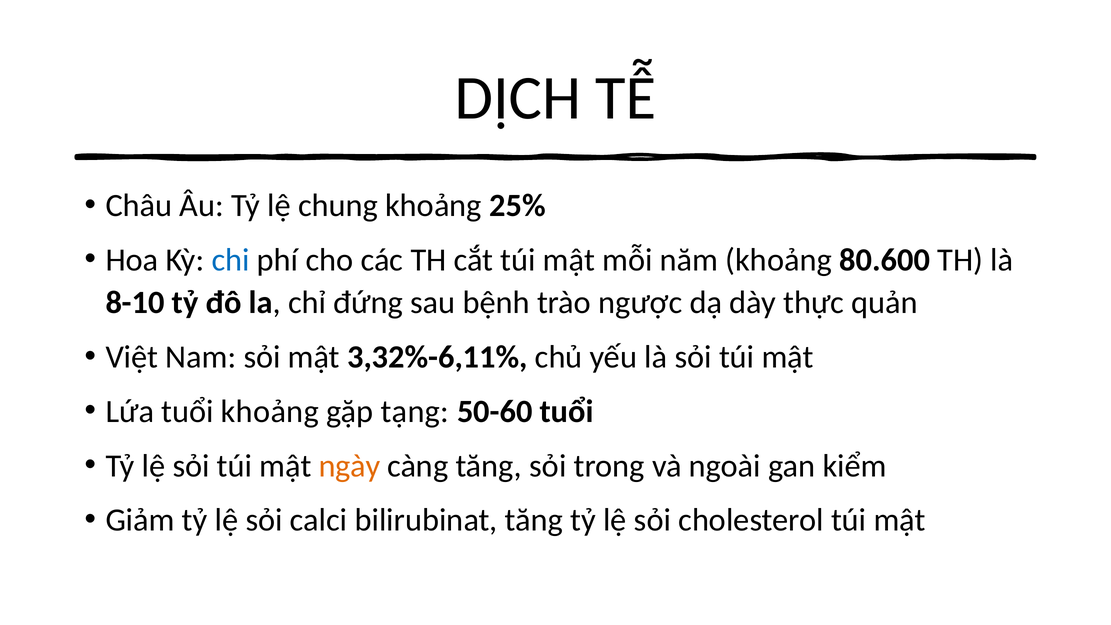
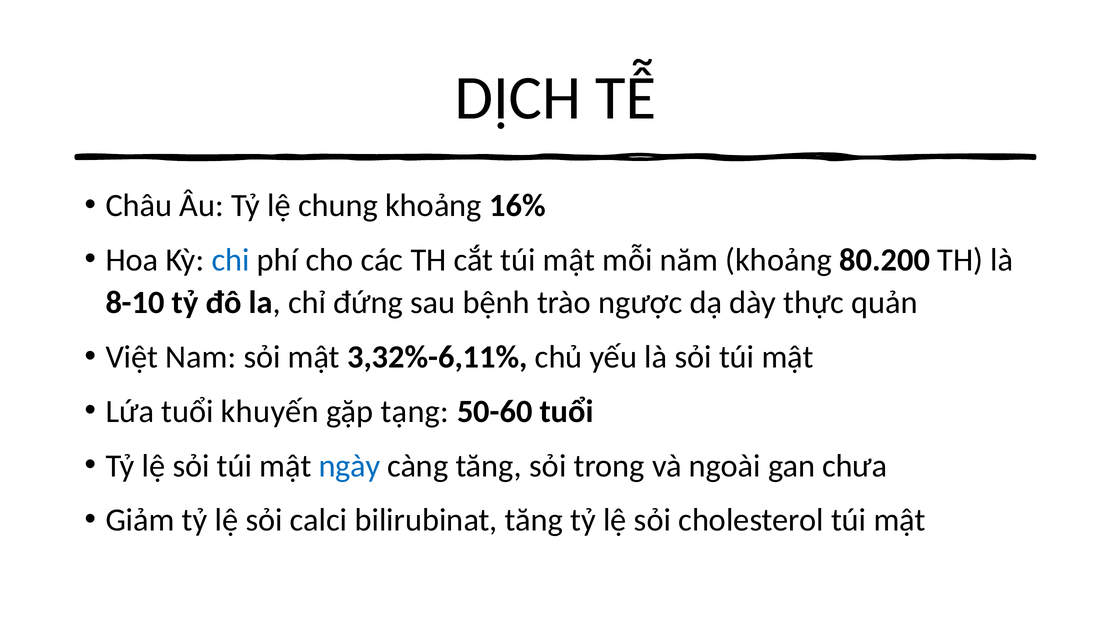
25%: 25% -> 16% (518, 206)
80.600: 80.600 -> 80.200 (885, 260)
tuổi khoảng: khoảng -> khuyến (270, 411)
ngày colour: orange -> blue (349, 466)
kiểm: kiểm -> chưa (855, 466)
